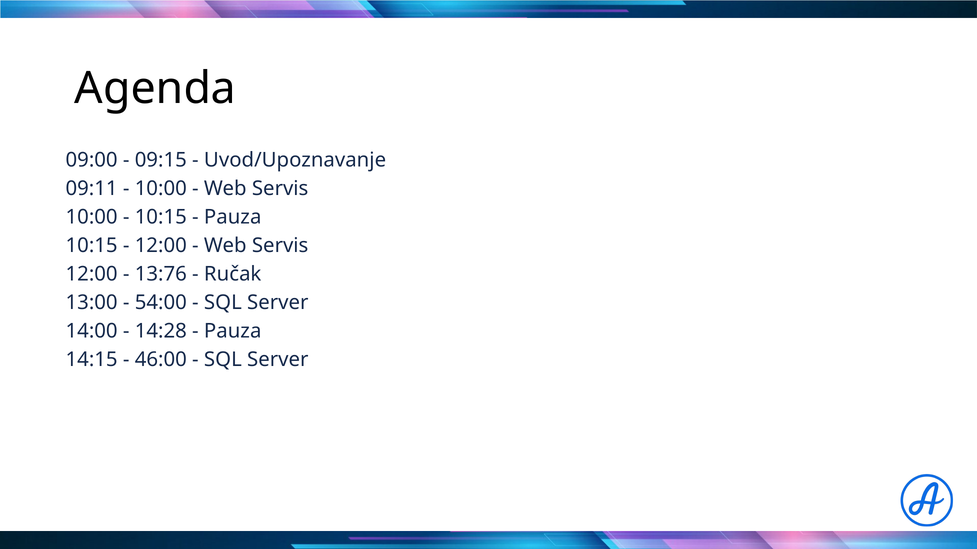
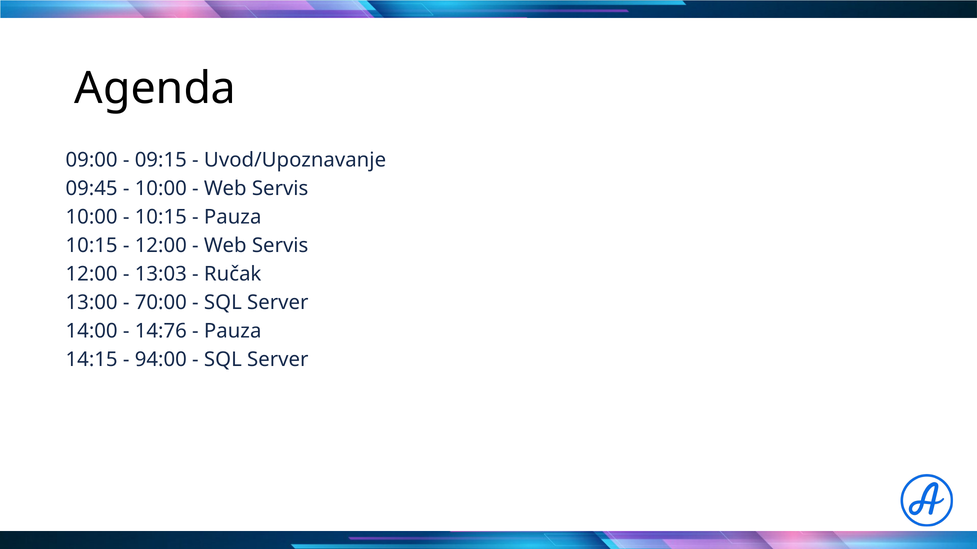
09:11: 09:11 -> 09:45 (92, 189)
13:76: 13:76 -> 13:03 (161, 274)
54:00: 54:00 -> 70:00 (161, 303)
14:28: 14:28 -> 14:76 (161, 331)
46:00: 46:00 -> 94:00 (161, 360)
